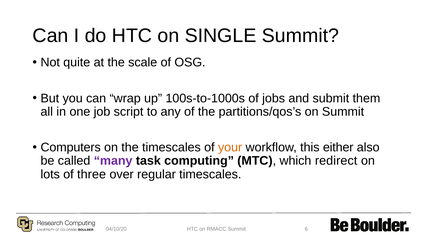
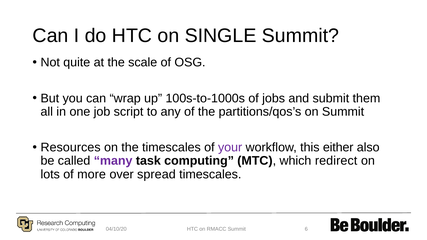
Computers: Computers -> Resources (71, 148)
your colour: orange -> purple (230, 148)
three: three -> more (92, 174)
regular: regular -> spread (156, 174)
